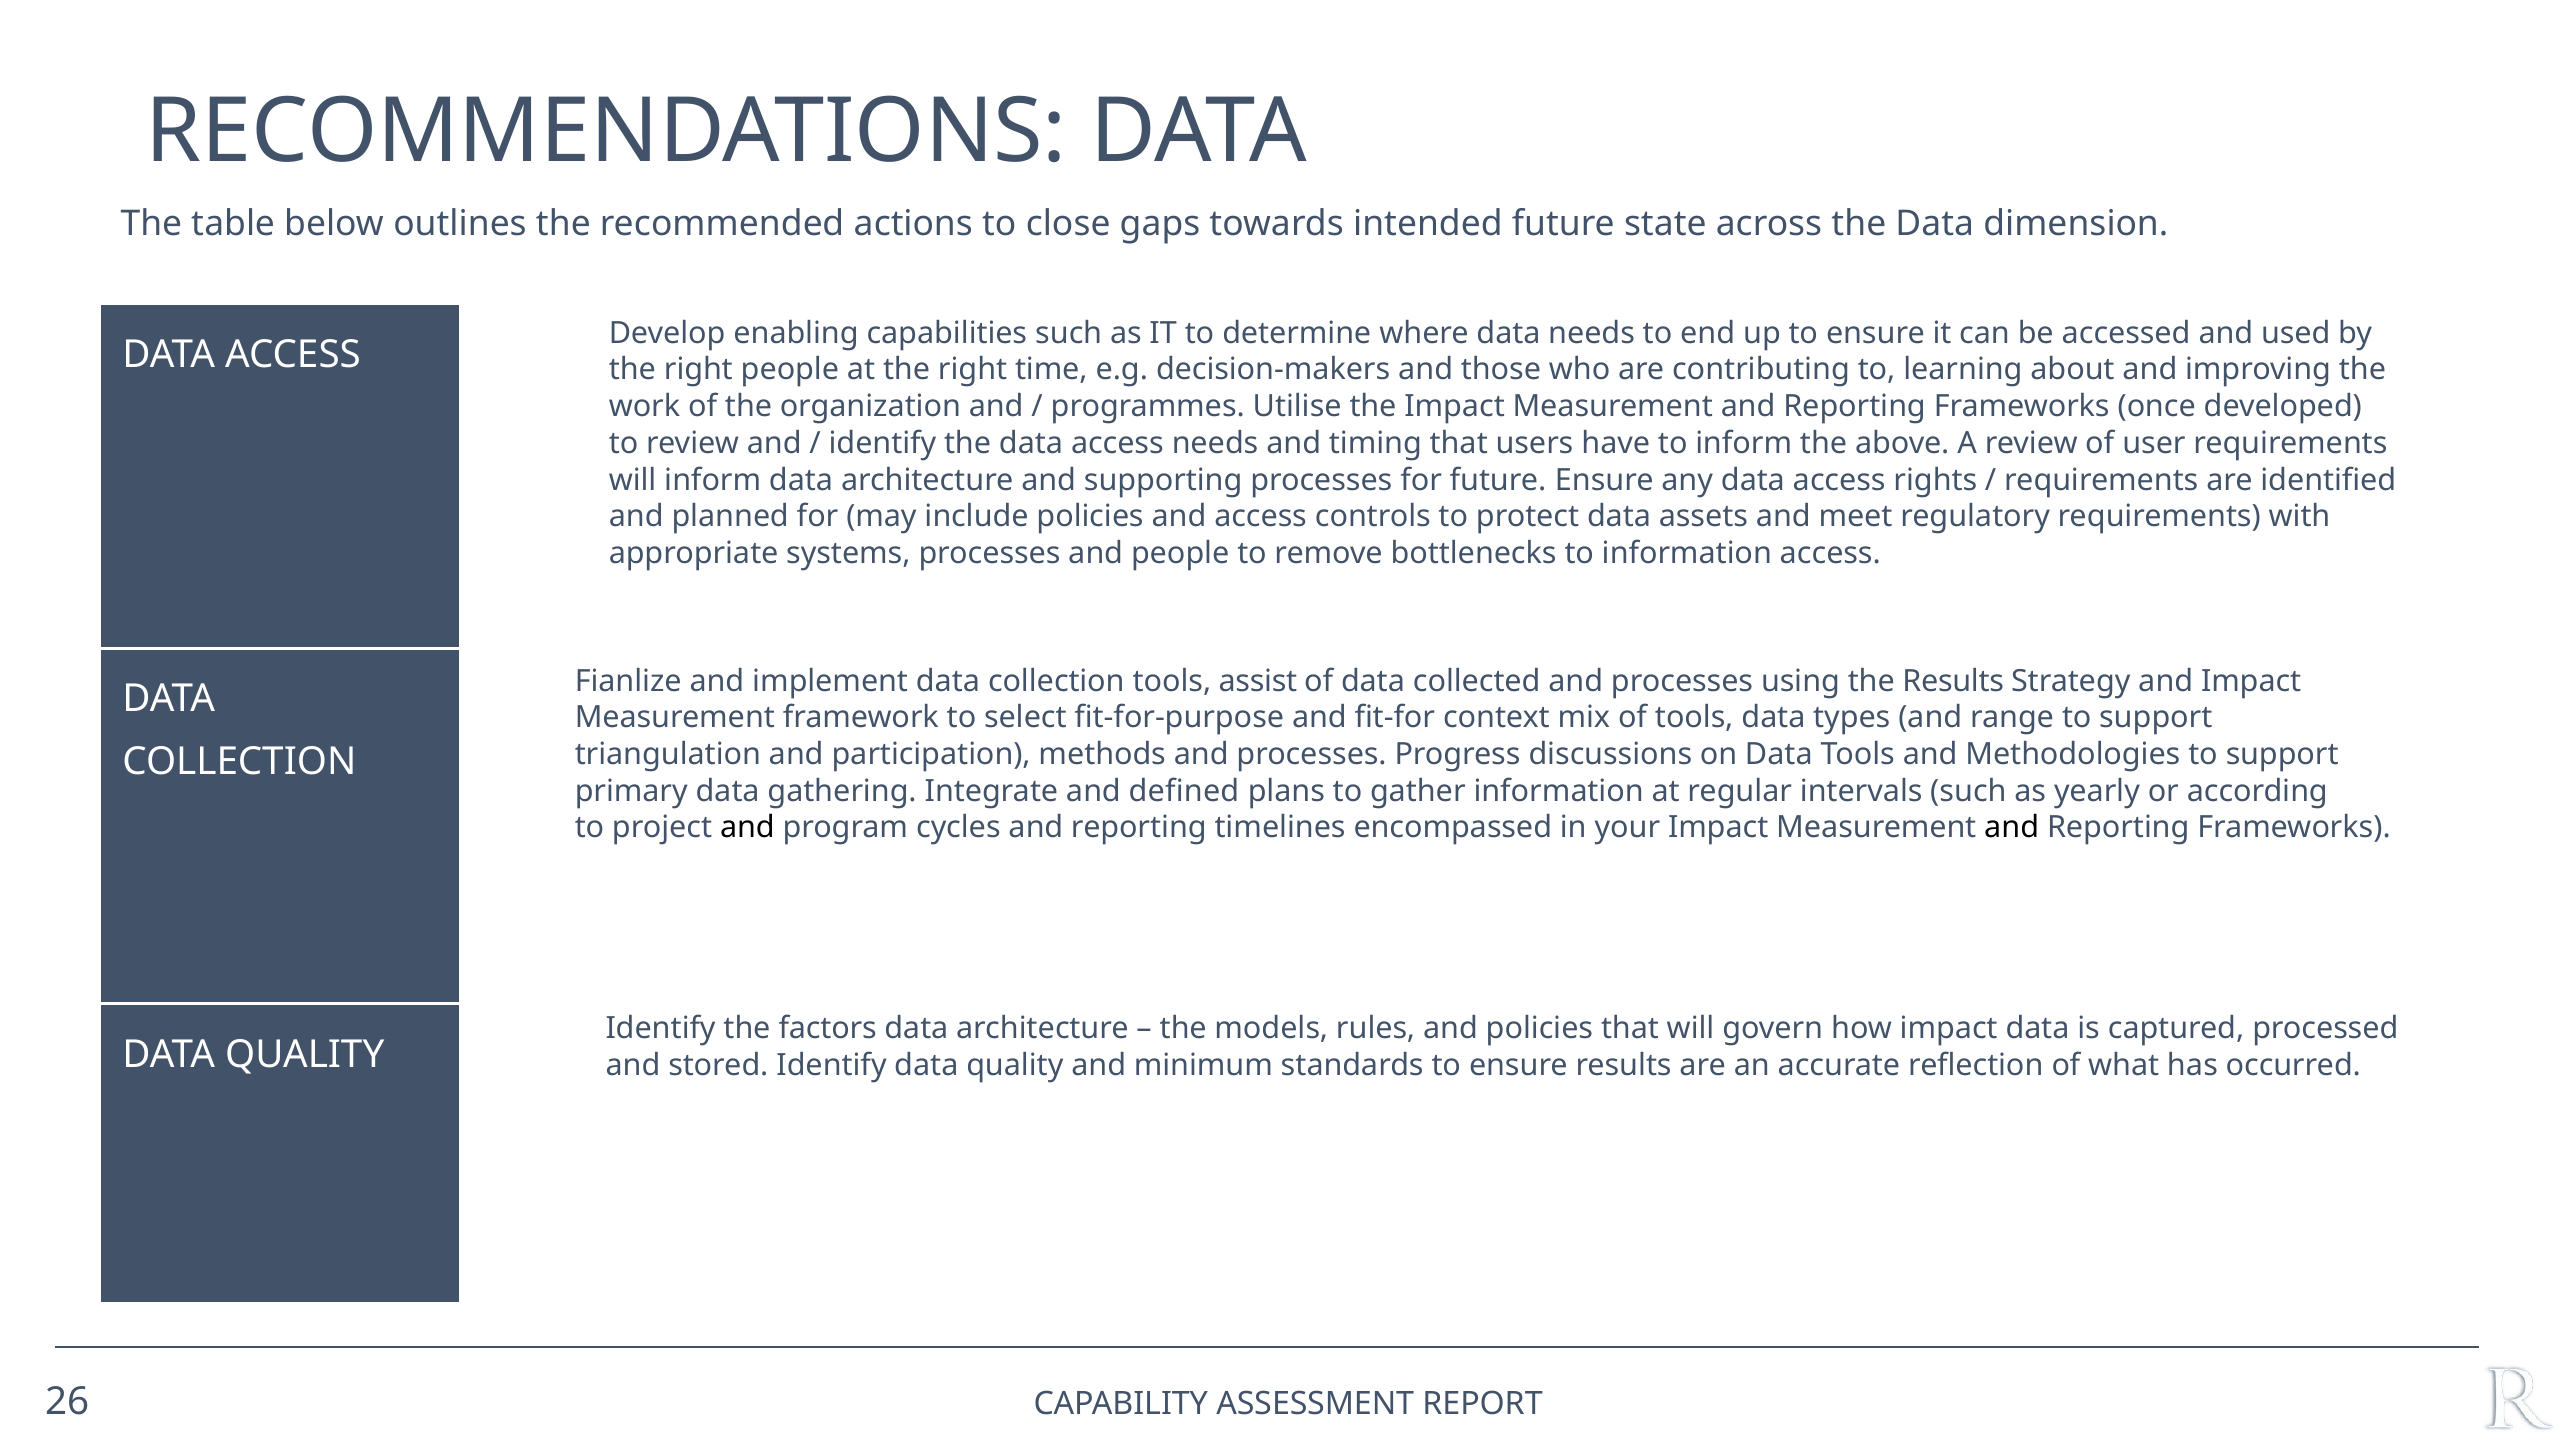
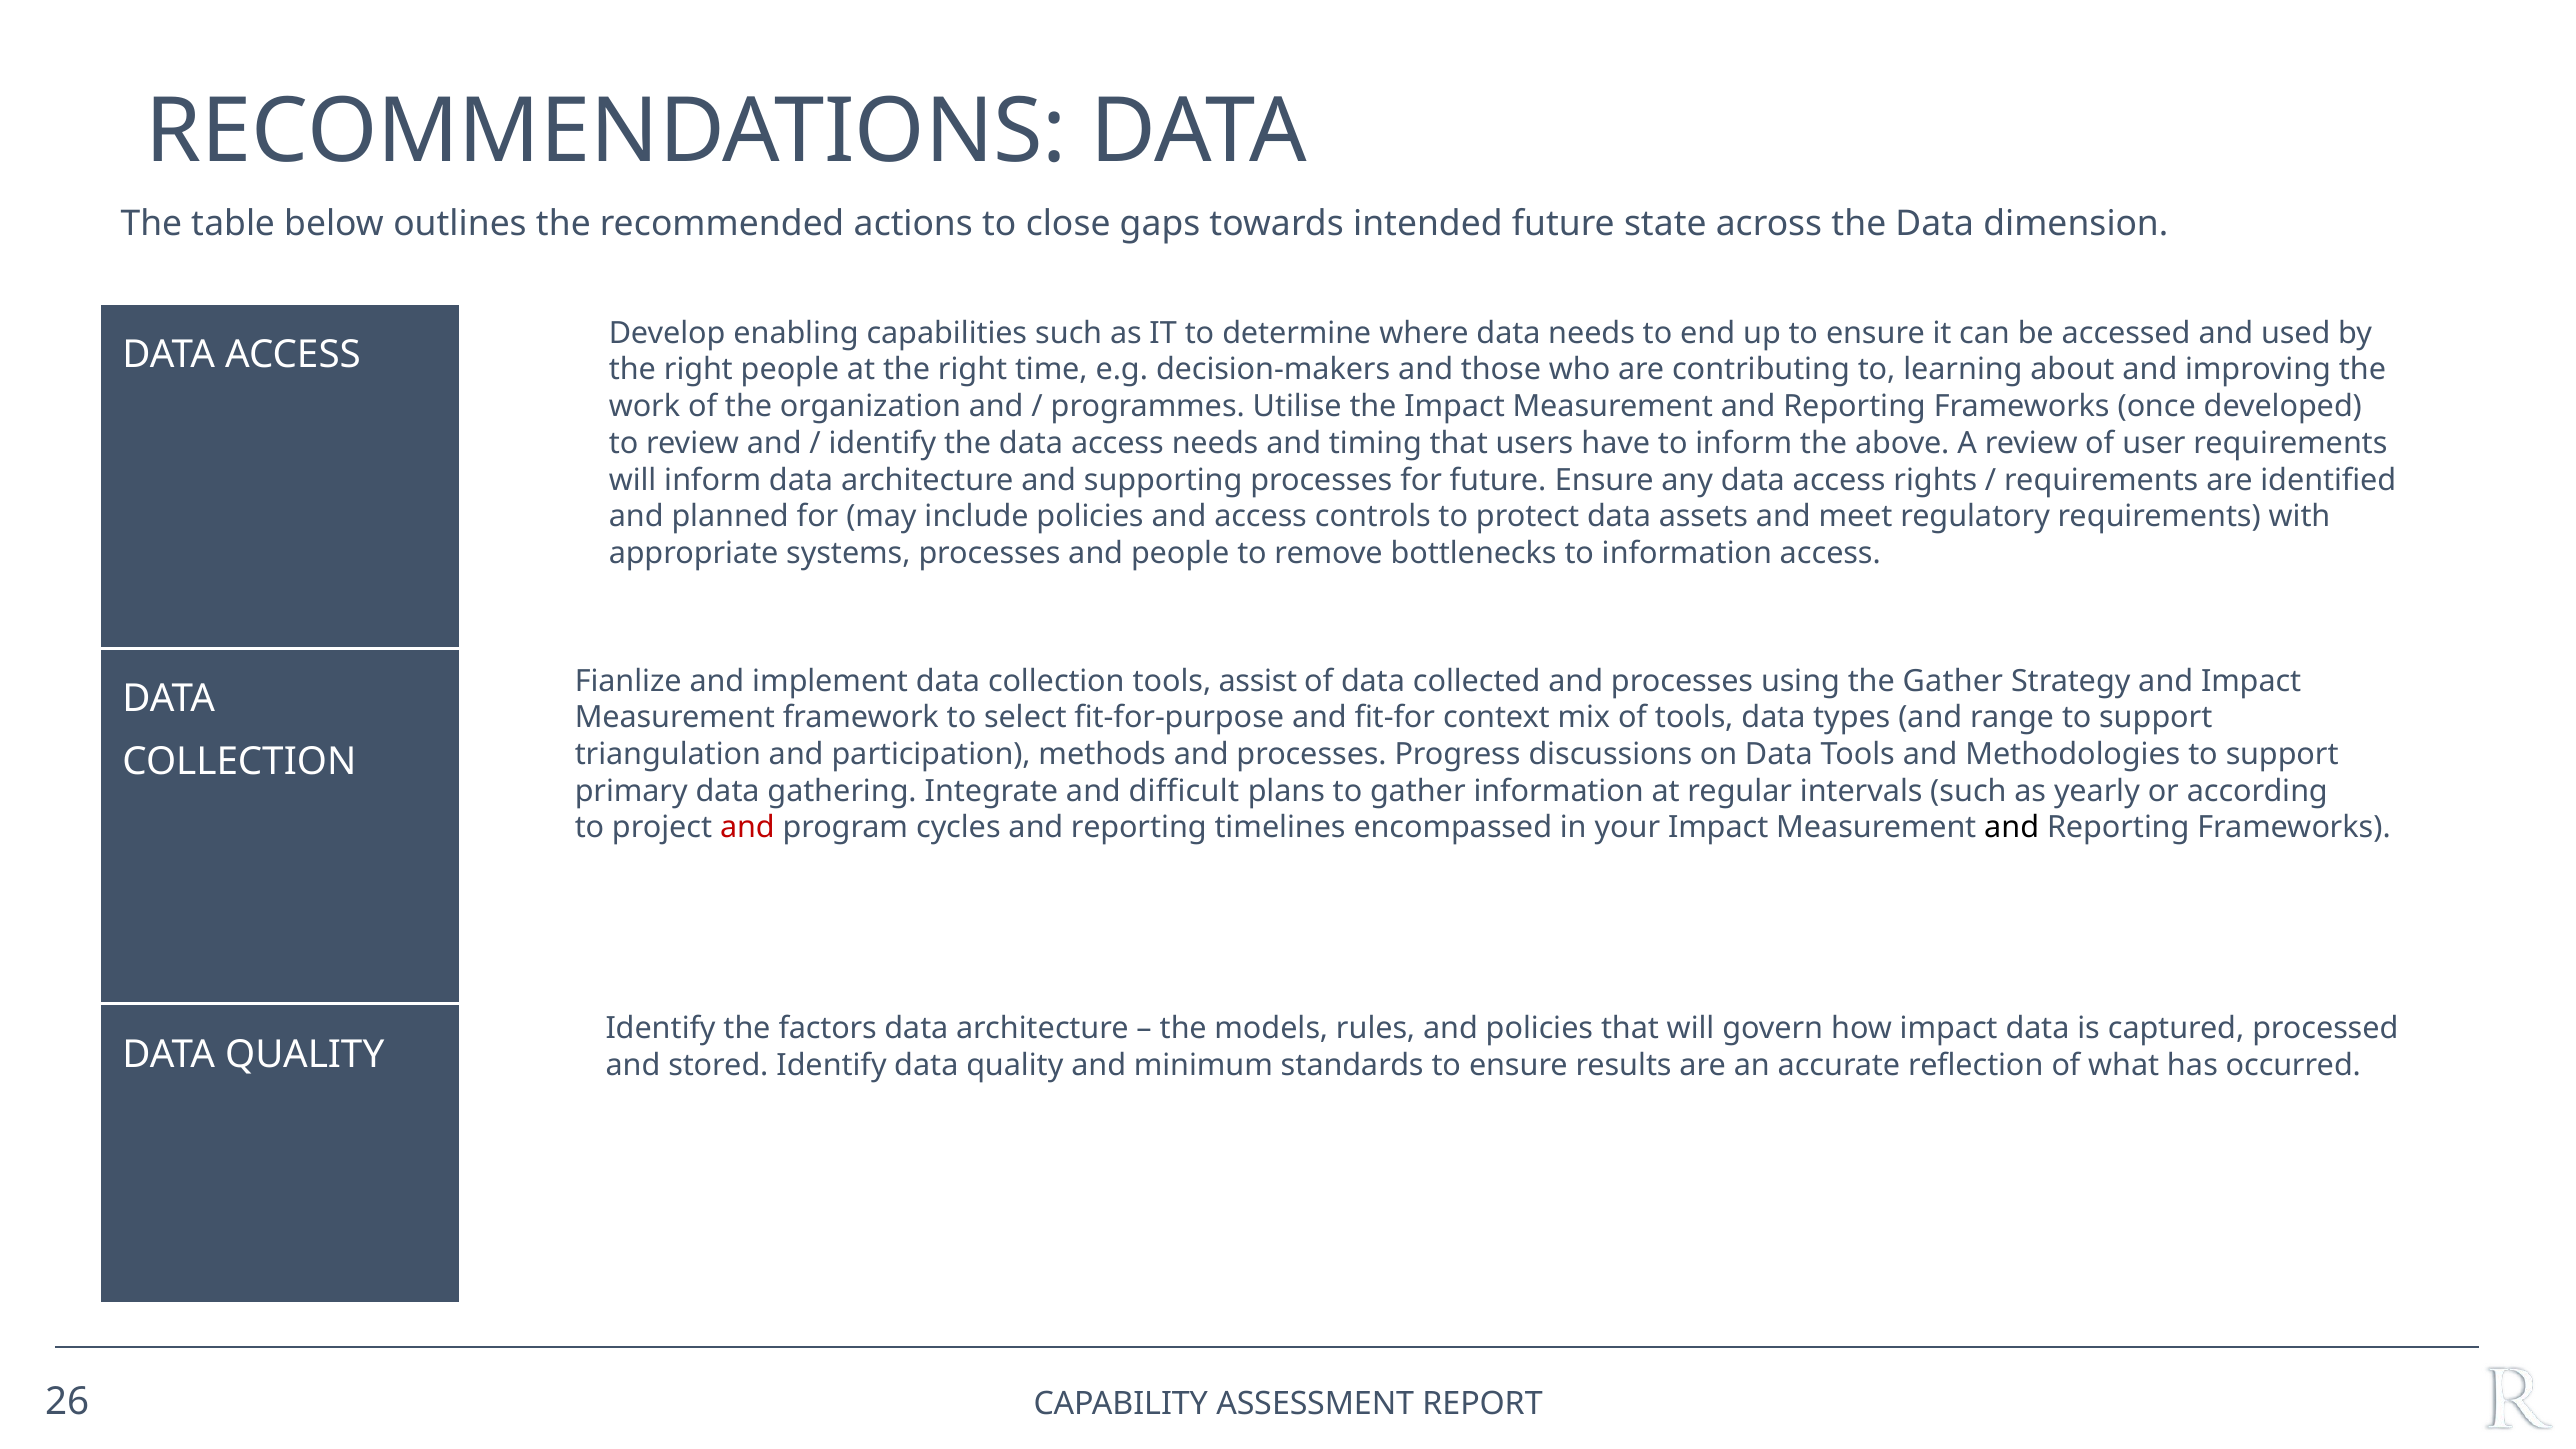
the Results: Results -> Gather (1953, 681)
defined: defined -> difficult (1184, 791)
and colour: black -> red (747, 828)
